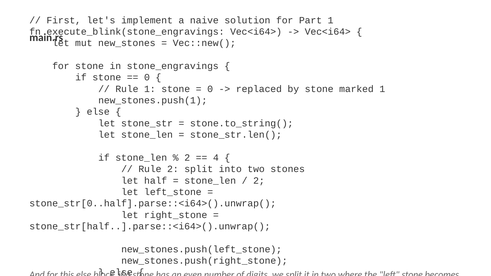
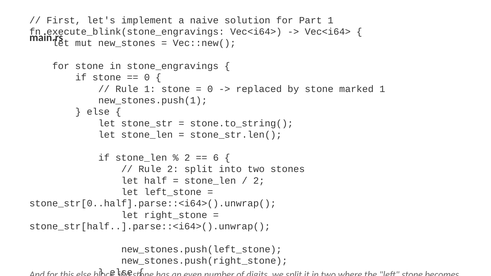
4: 4 -> 6 (216, 158)
